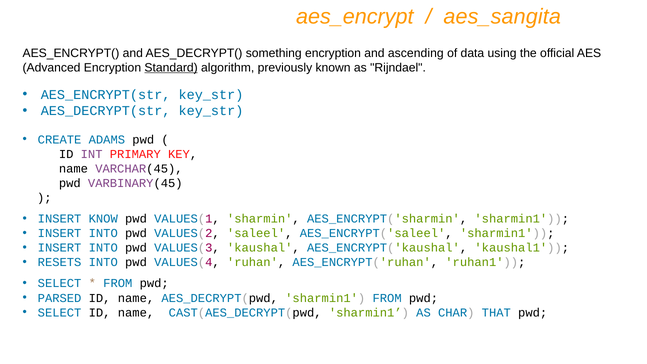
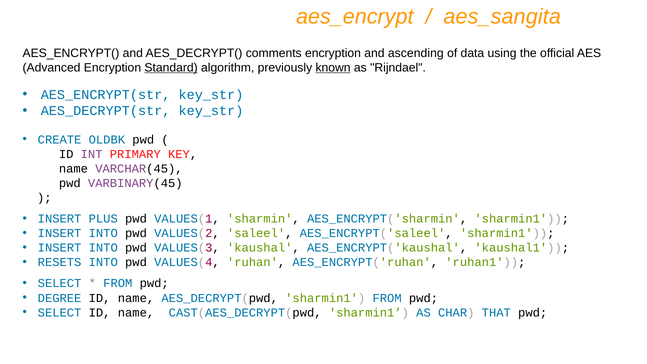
something: something -> comments (274, 53)
known underline: none -> present (333, 68)
ADAMS: ADAMS -> OLDBK (107, 139)
KNOW: KNOW -> PLUS (103, 219)
PARSED: PARSED -> DEGREE (60, 298)
